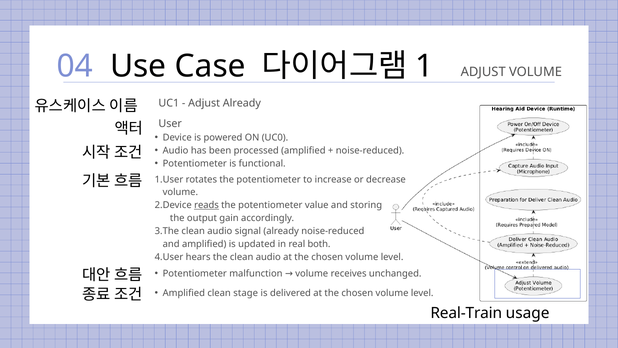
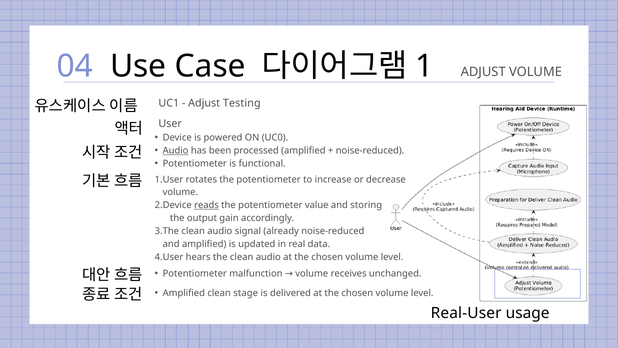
Adjust Already: Already -> Testing (242, 103)
Audio underline: none -> present (176, 151)
both: both -> data (319, 244)
Real-Train: Real-Train -> Real-User (466, 313)
